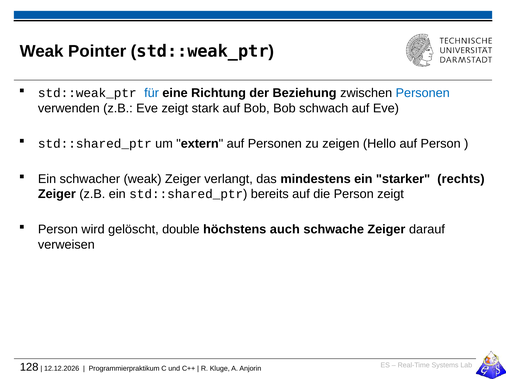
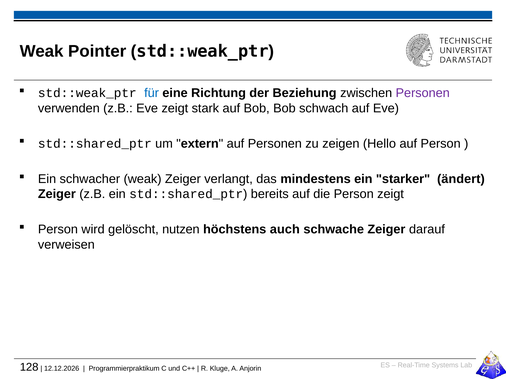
Personen colour: blue -> purple (423, 93)
rechts: rechts -> ändert (461, 179)
double: double -> nutzen (181, 230)
